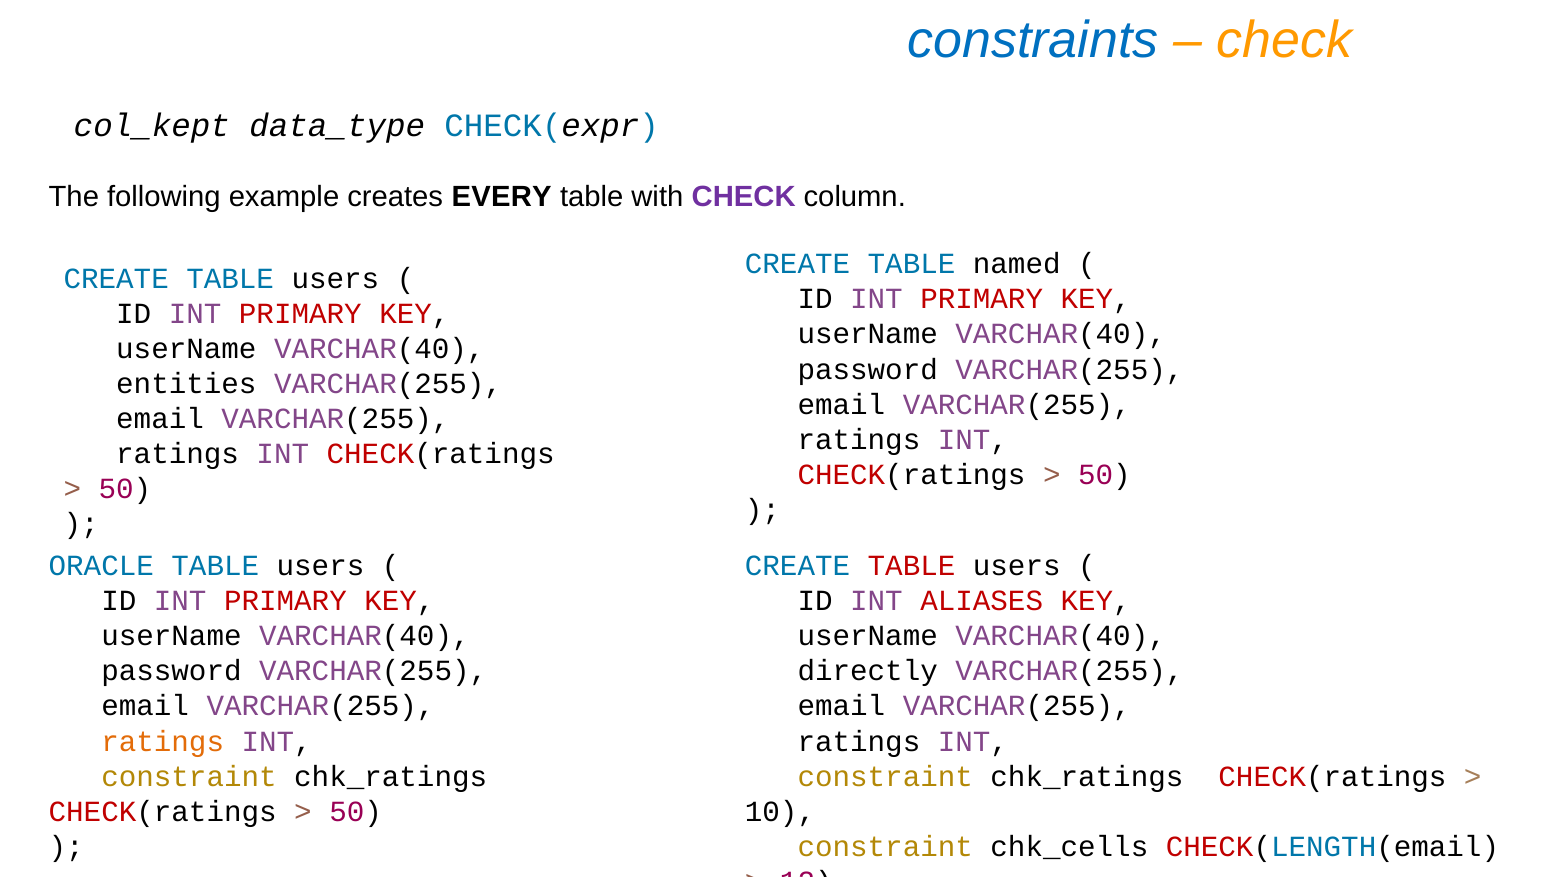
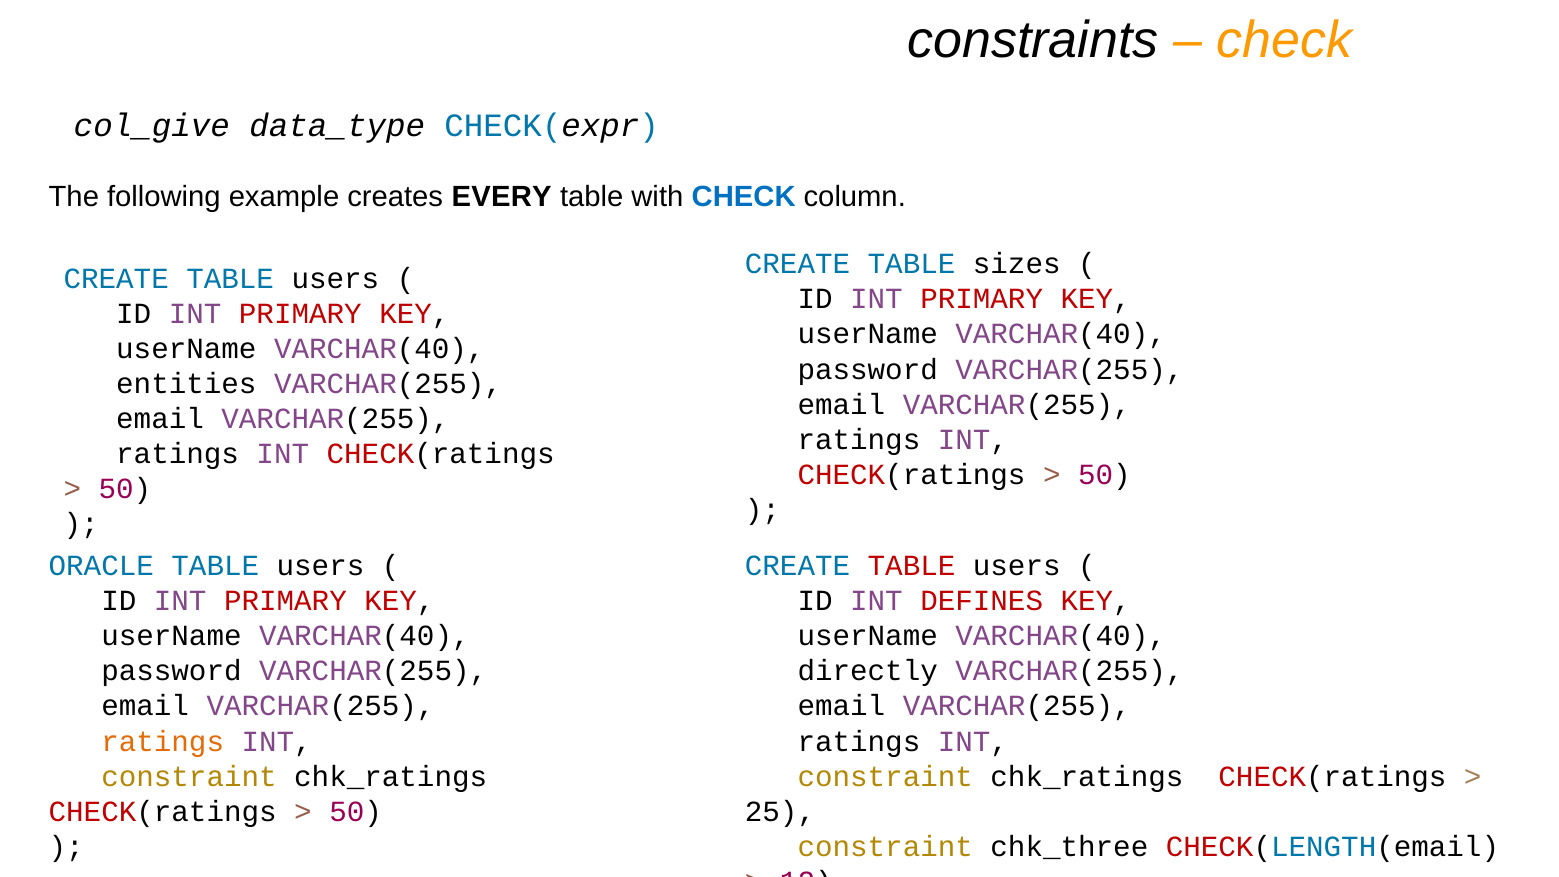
constraints colour: blue -> black (1033, 41)
col_kept: col_kept -> col_give (152, 125)
CHECK colour: purple -> blue (744, 197)
named: named -> sizes (1017, 264)
ALIASES: ALIASES -> DEFINES (982, 601)
10: 10 -> 25 (780, 811)
chk_cells: chk_cells -> chk_three (1069, 847)
